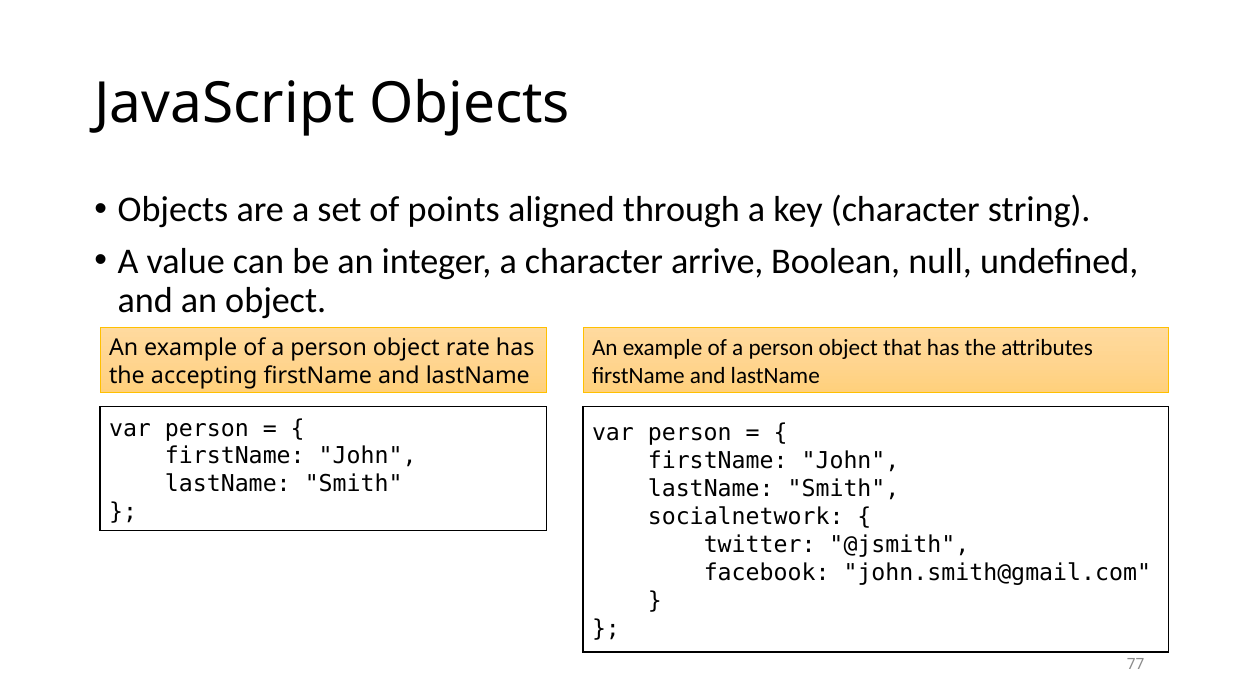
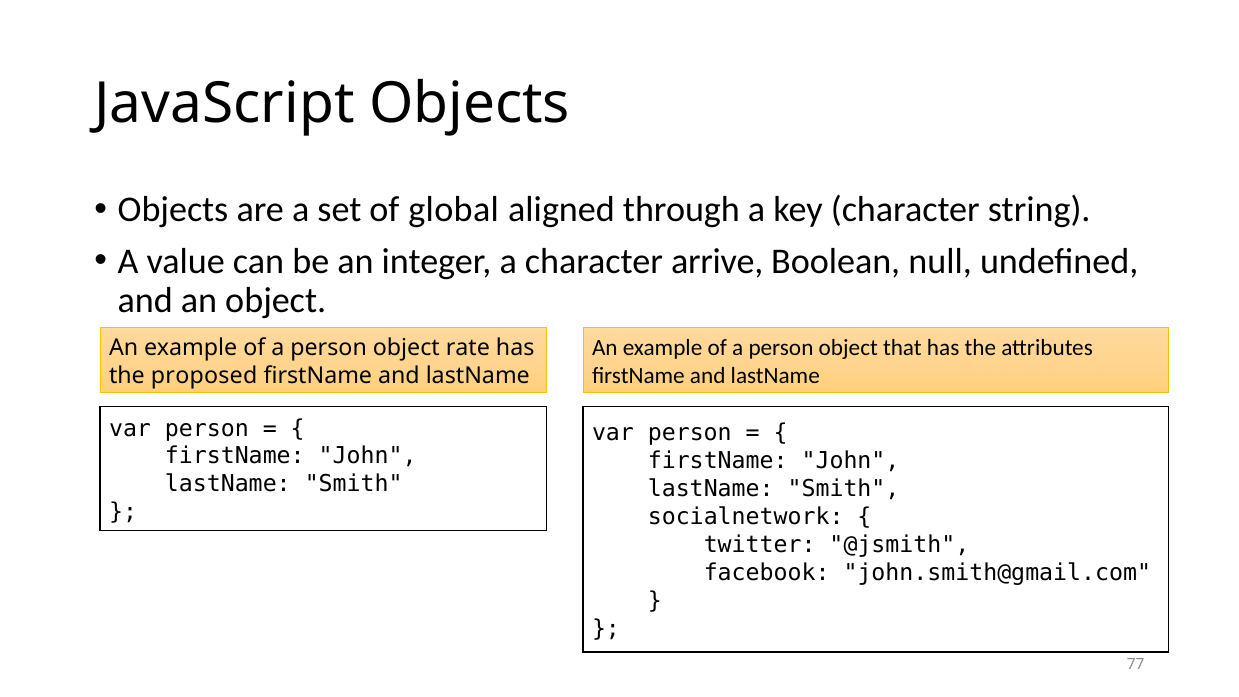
points: points -> global (454, 209)
accepting: accepting -> proposed (204, 375)
